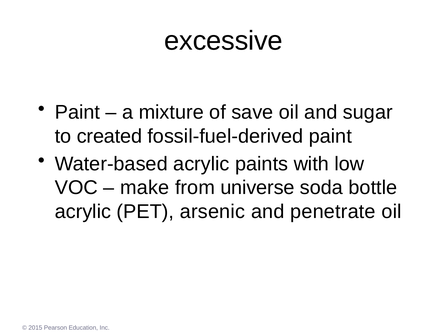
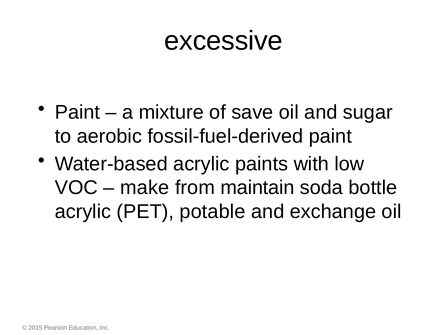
created: created -> aerobic (109, 136)
universe: universe -> maintain (257, 188)
arsenic: arsenic -> potable (213, 212)
penetrate: penetrate -> exchange (333, 212)
